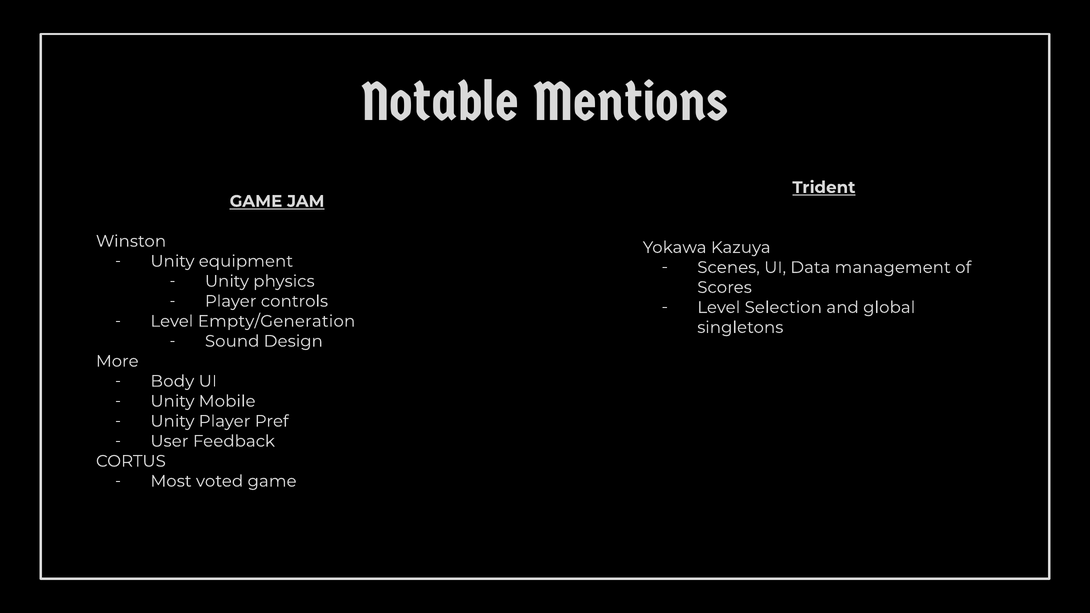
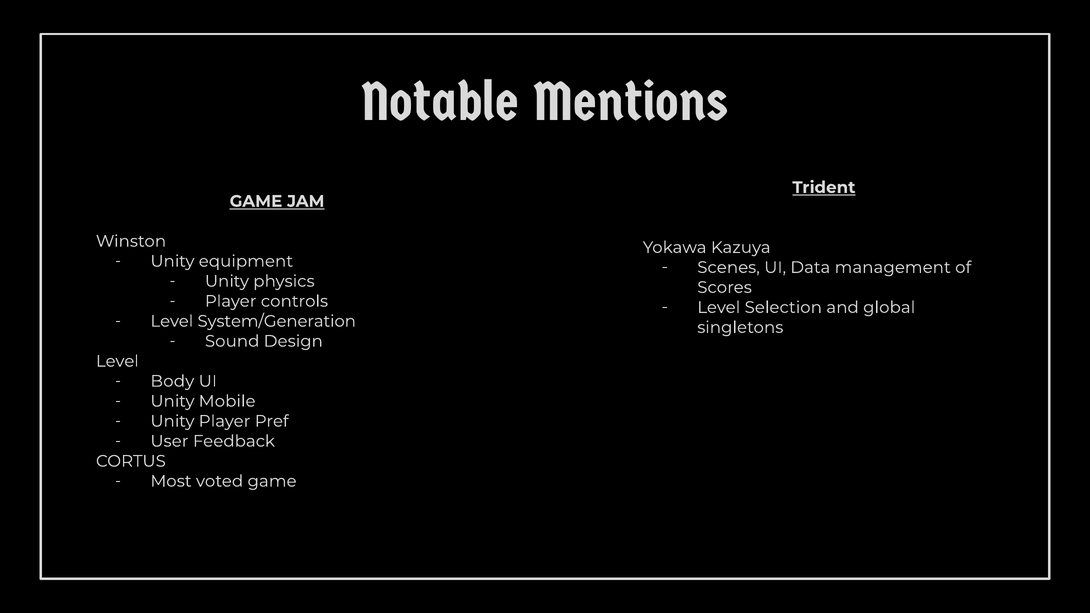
Empty/Generation: Empty/Generation -> System/Generation (277, 321)
More: More -> Level (117, 361)
